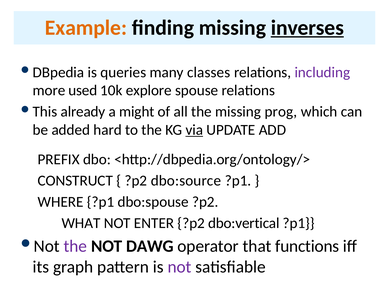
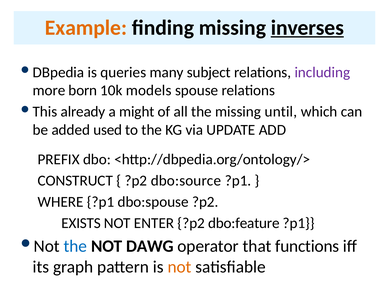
classes: classes -> subject (209, 72)
used: used -> born (83, 90)
explore: explore -> models (149, 90)
prog: prog -> until (281, 112)
hard: hard -> used (108, 130)
via underline: present -> none (194, 130)
WHAT: WHAT -> EXISTS (81, 223)
dbo:vertical: dbo:vertical -> dbo:feature (244, 223)
the colour: purple -> blue (75, 246)
not colour: purple -> orange (180, 267)
